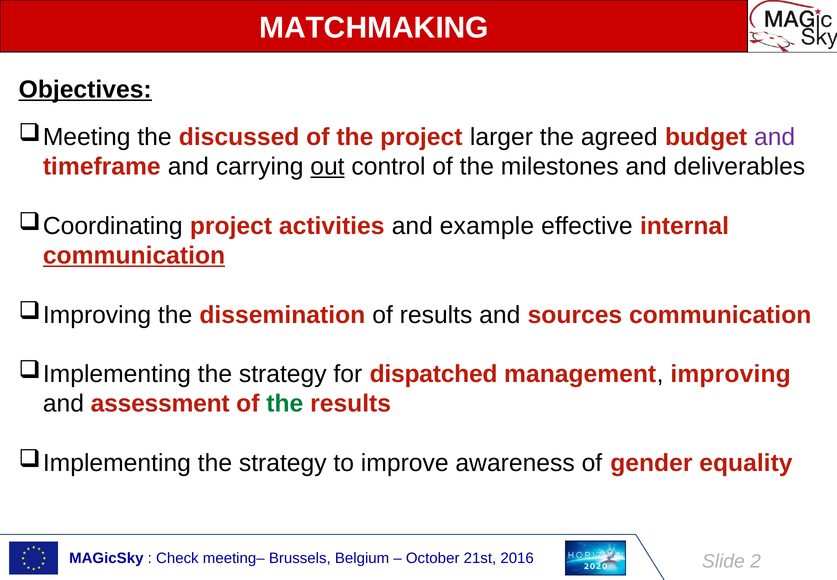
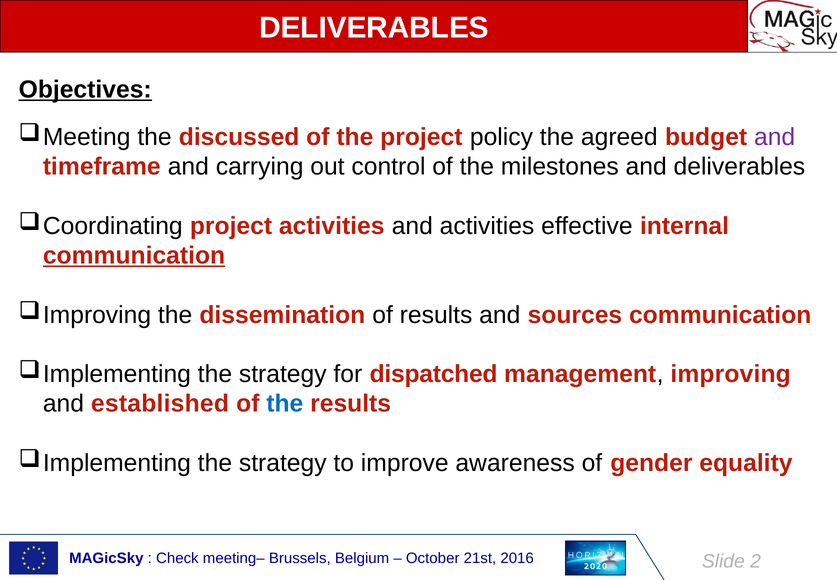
MATCHMAKING: MATCHMAKING -> DELIVERABLES (374, 28)
larger: larger -> policy (501, 137)
out underline: present -> none (327, 167)
and example: example -> activities (487, 226)
assessment: assessment -> established (160, 403)
the colour: green -> blue (285, 403)
